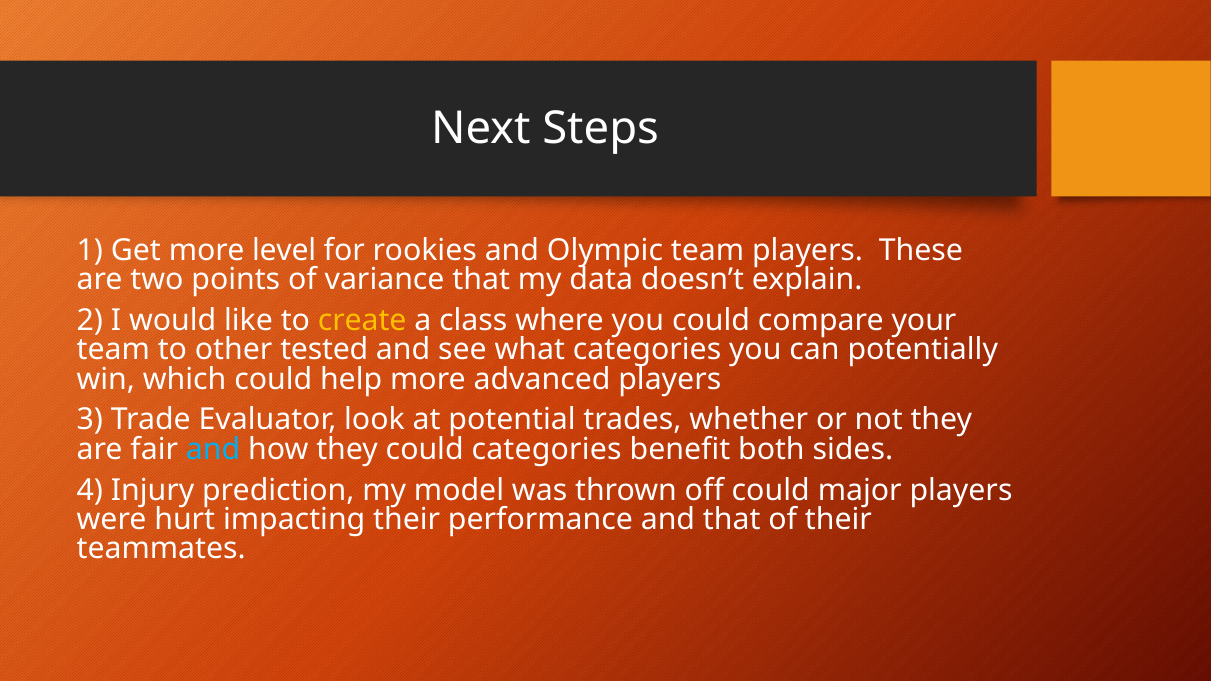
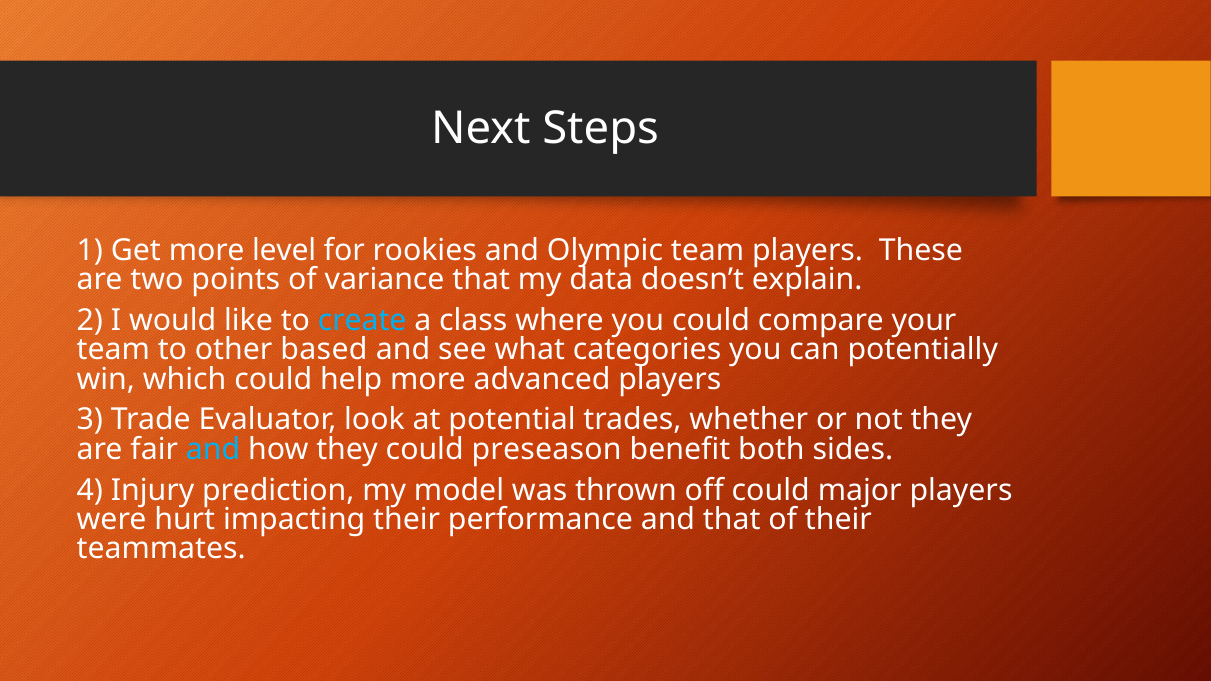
create colour: yellow -> light blue (362, 320)
tested: tested -> based (324, 350)
could categories: categories -> preseason (547, 449)
